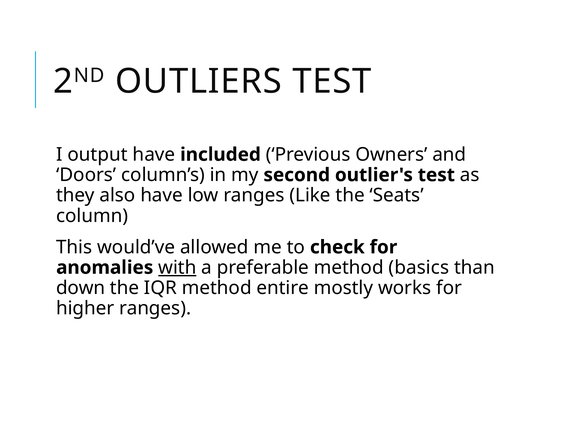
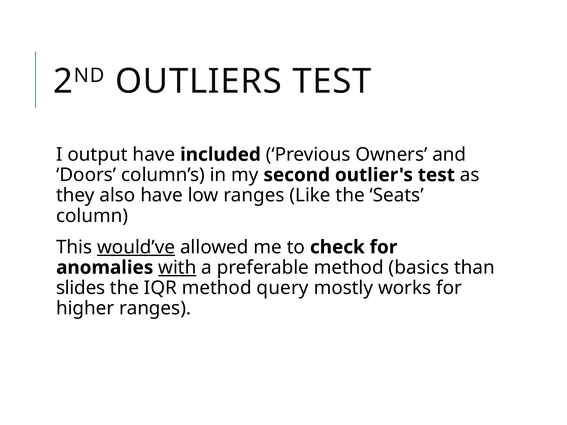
would’ve underline: none -> present (136, 247)
down: down -> slides (81, 288)
entire: entire -> query (283, 288)
